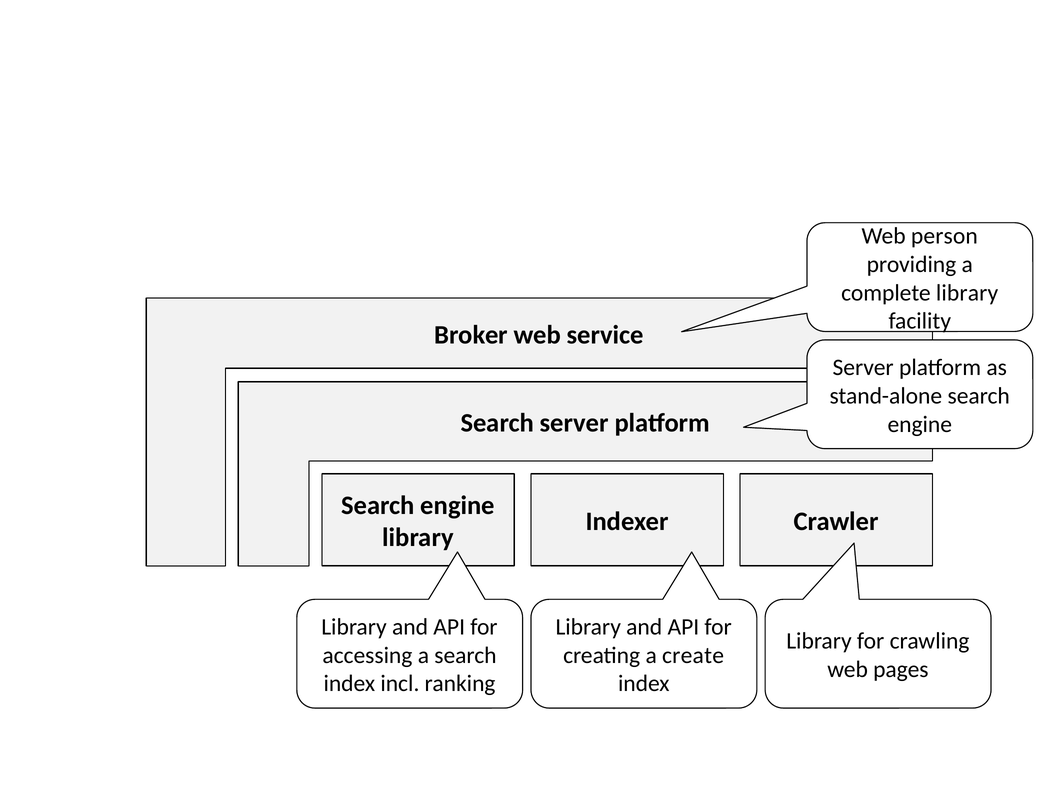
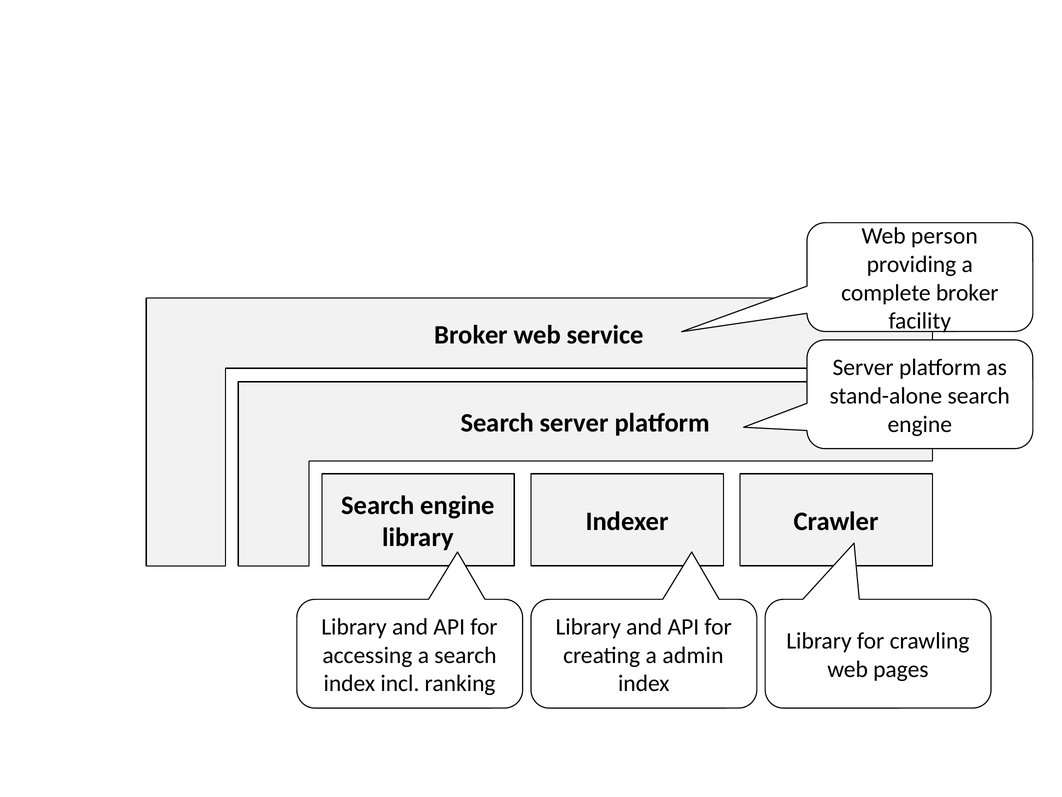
complete library: library -> broker (967, 293)
create: create -> admin (693, 655)
